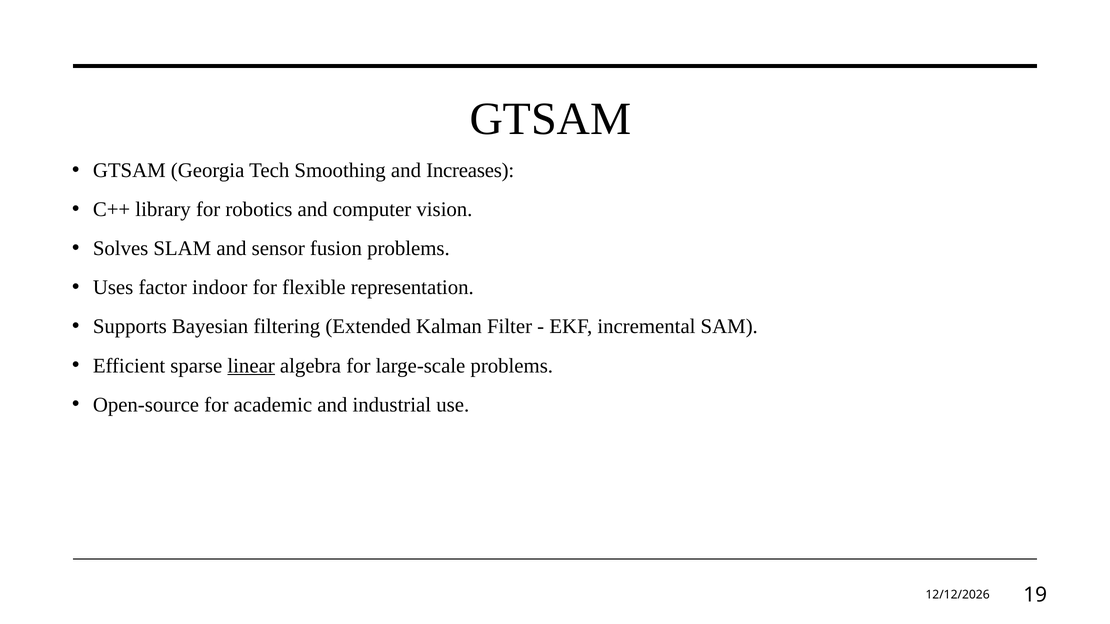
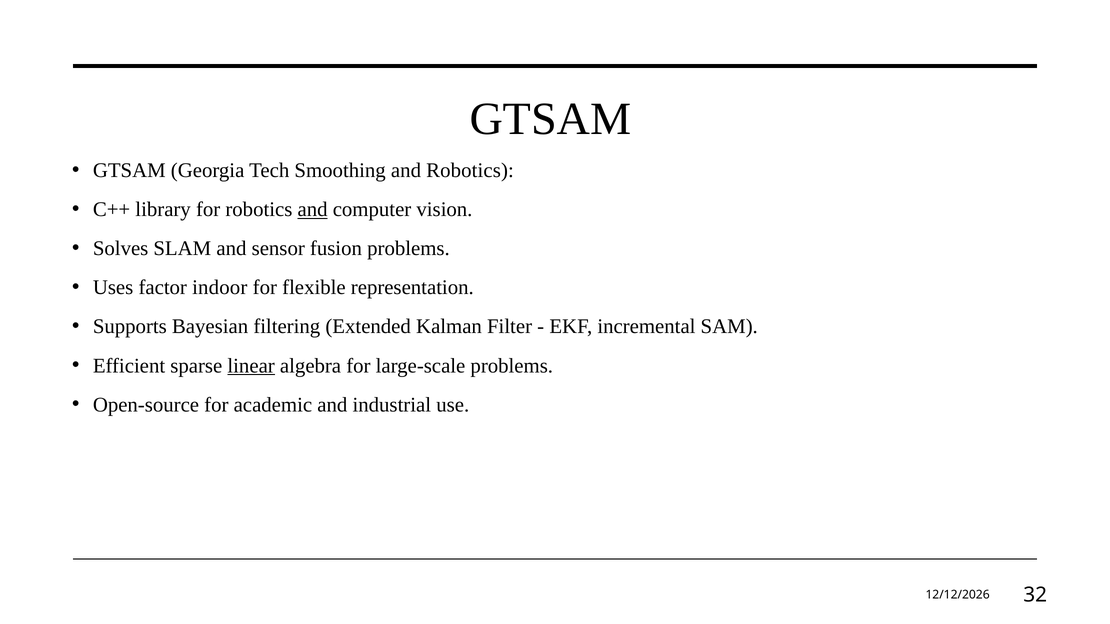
and Increases: Increases -> Robotics (470, 171)
and underline: none -> present (313, 210)
19: 19 -> 32 (1035, 595)
